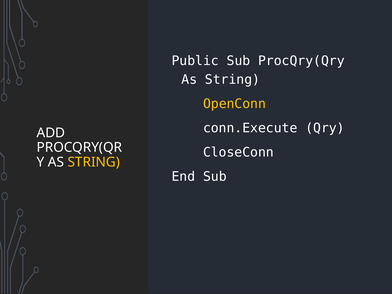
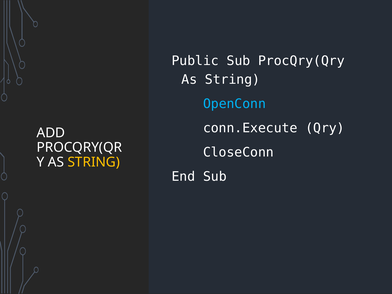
OpenConn colour: yellow -> light blue (234, 104)
